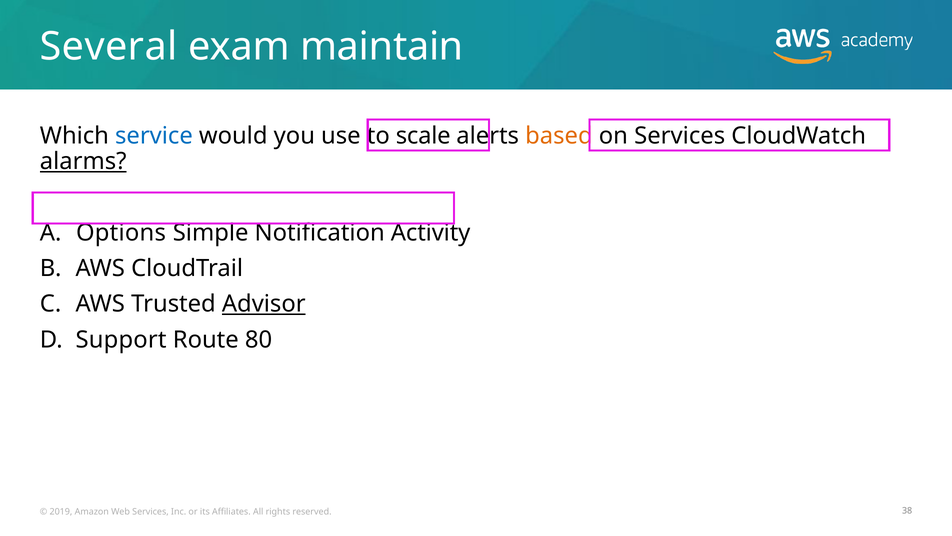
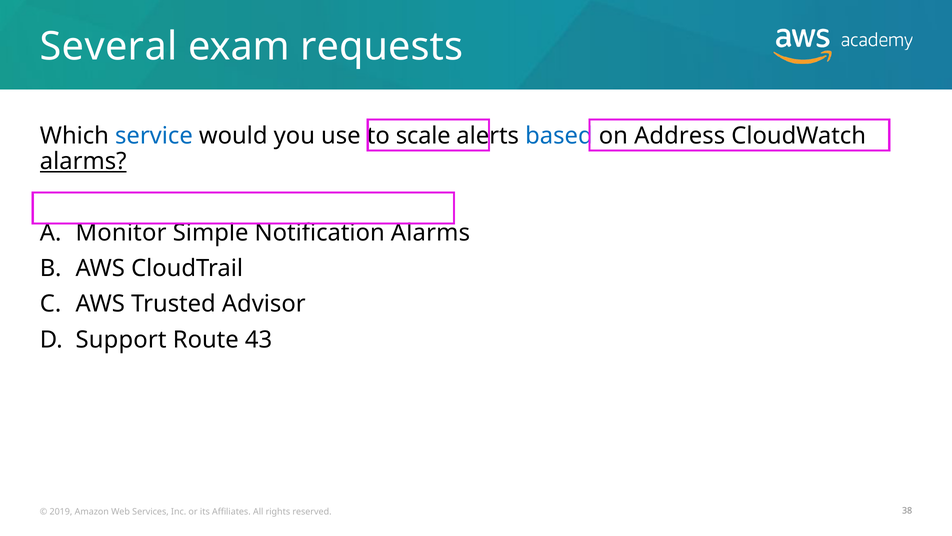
maintain: maintain -> requests (382, 47)
based colour: orange -> blue (559, 136)
on Services: Services -> Address (680, 136)
Options: Options -> Monitor (121, 233)
Notification Activity: Activity -> Alarms (430, 233)
Advisor underline: present -> none (264, 304)
80: 80 -> 43 (259, 339)
